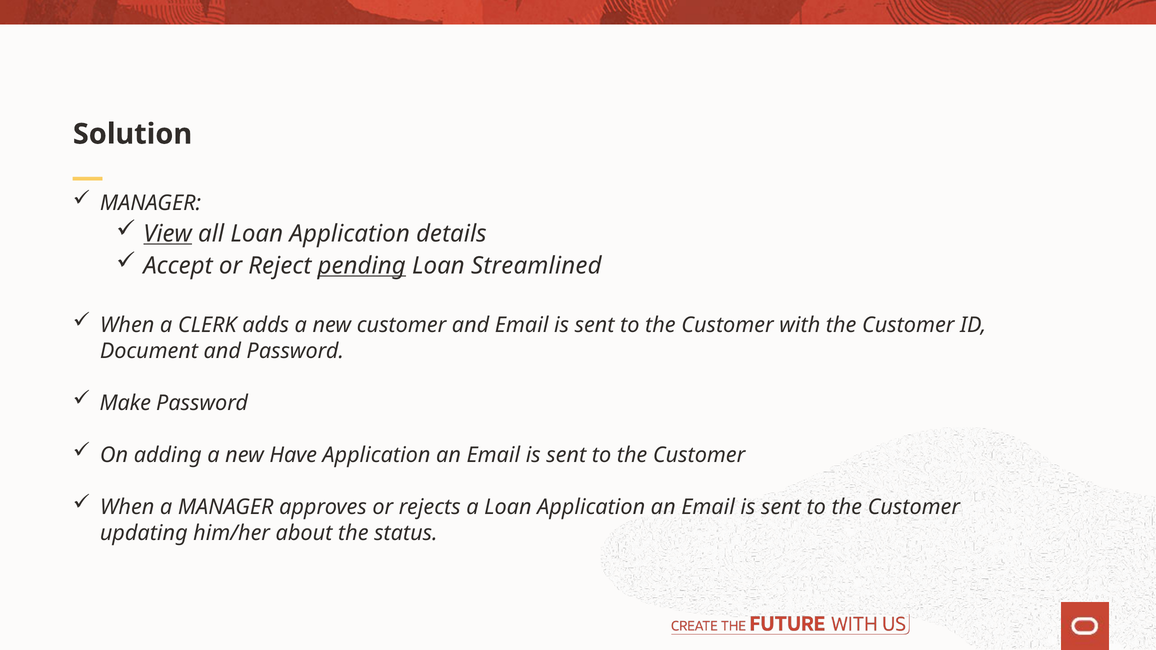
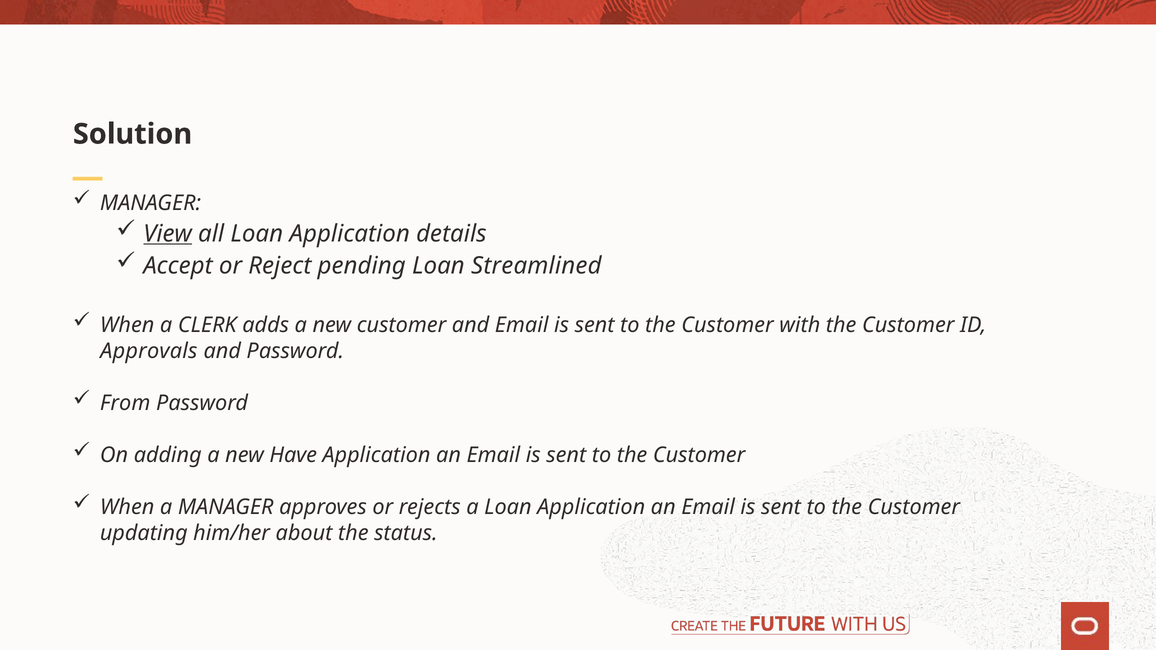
pending underline: present -> none (362, 266)
Document: Document -> Approvals (149, 351)
Make: Make -> From (125, 403)
